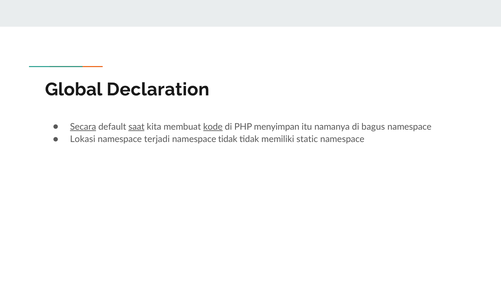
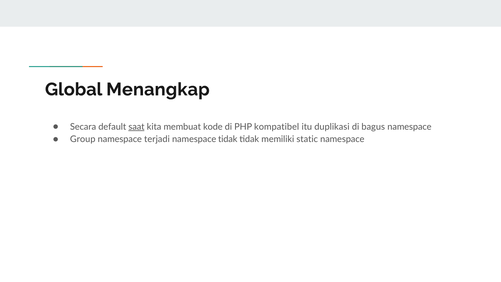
Declaration: Declaration -> Menangkap (158, 89)
Secara underline: present -> none (83, 127)
kode underline: present -> none (213, 127)
menyimpan: menyimpan -> kompatibel (277, 127)
namanya: namanya -> duplikasi (332, 127)
Lokasi: Lokasi -> Group (83, 139)
